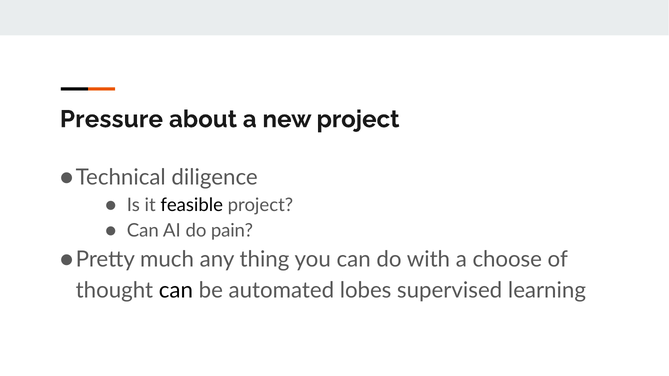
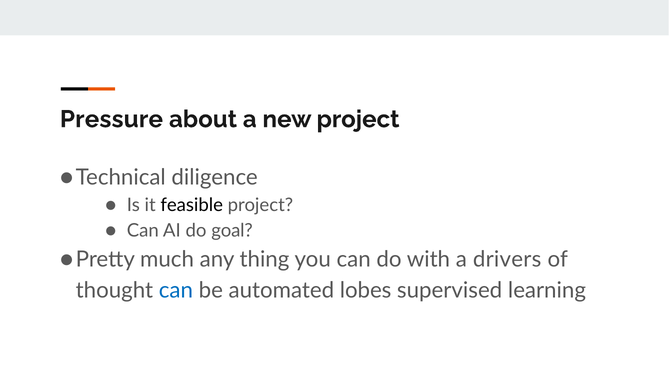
pain: pain -> goal (232, 231)
choose: choose -> drivers (507, 260)
can colour: black -> blue (176, 291)
